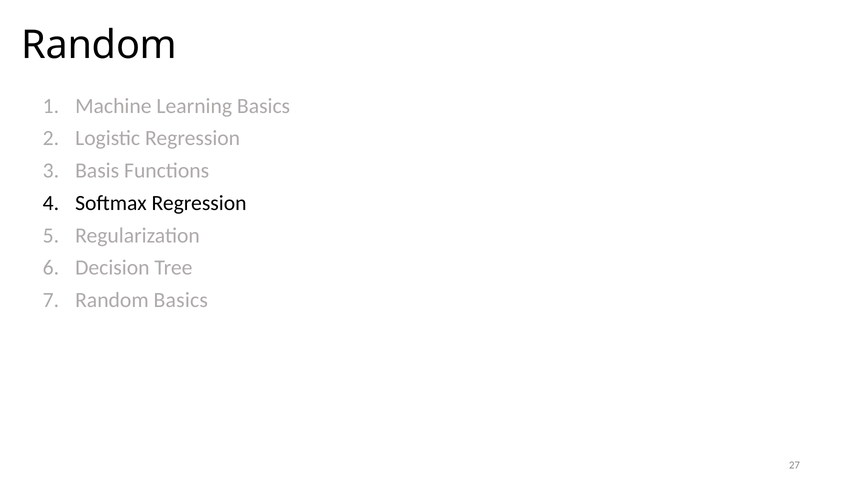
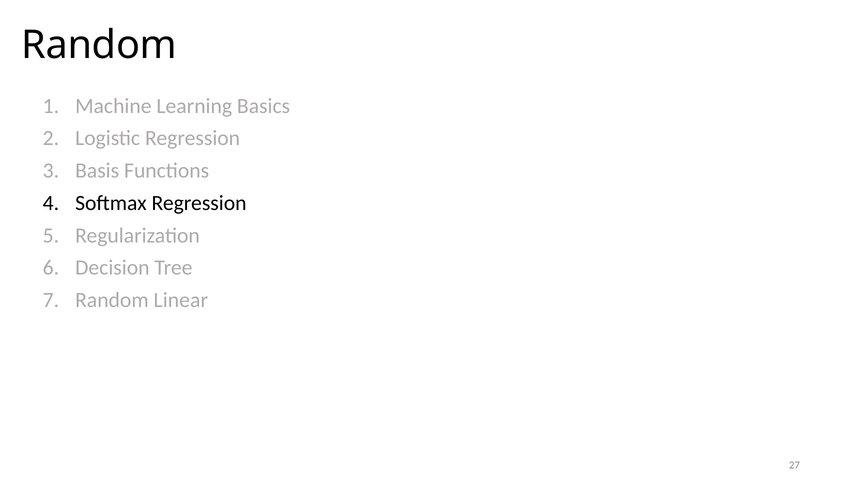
Random Basics: Basics -> Linear (181, 300)
